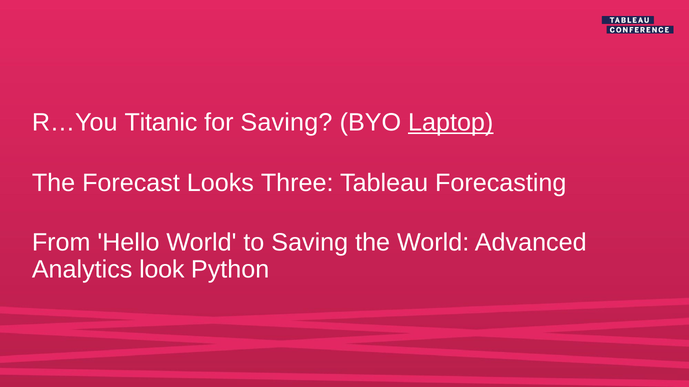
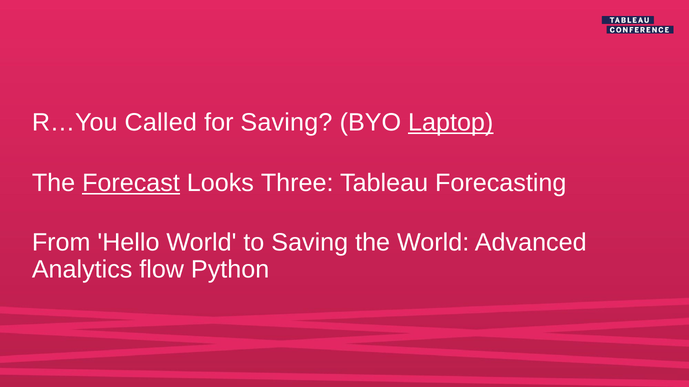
Titanic: Titanic -> Called (161, 123)
Forecast underline: none -> present (131, 183)
look: look -> flow (162, 270)
